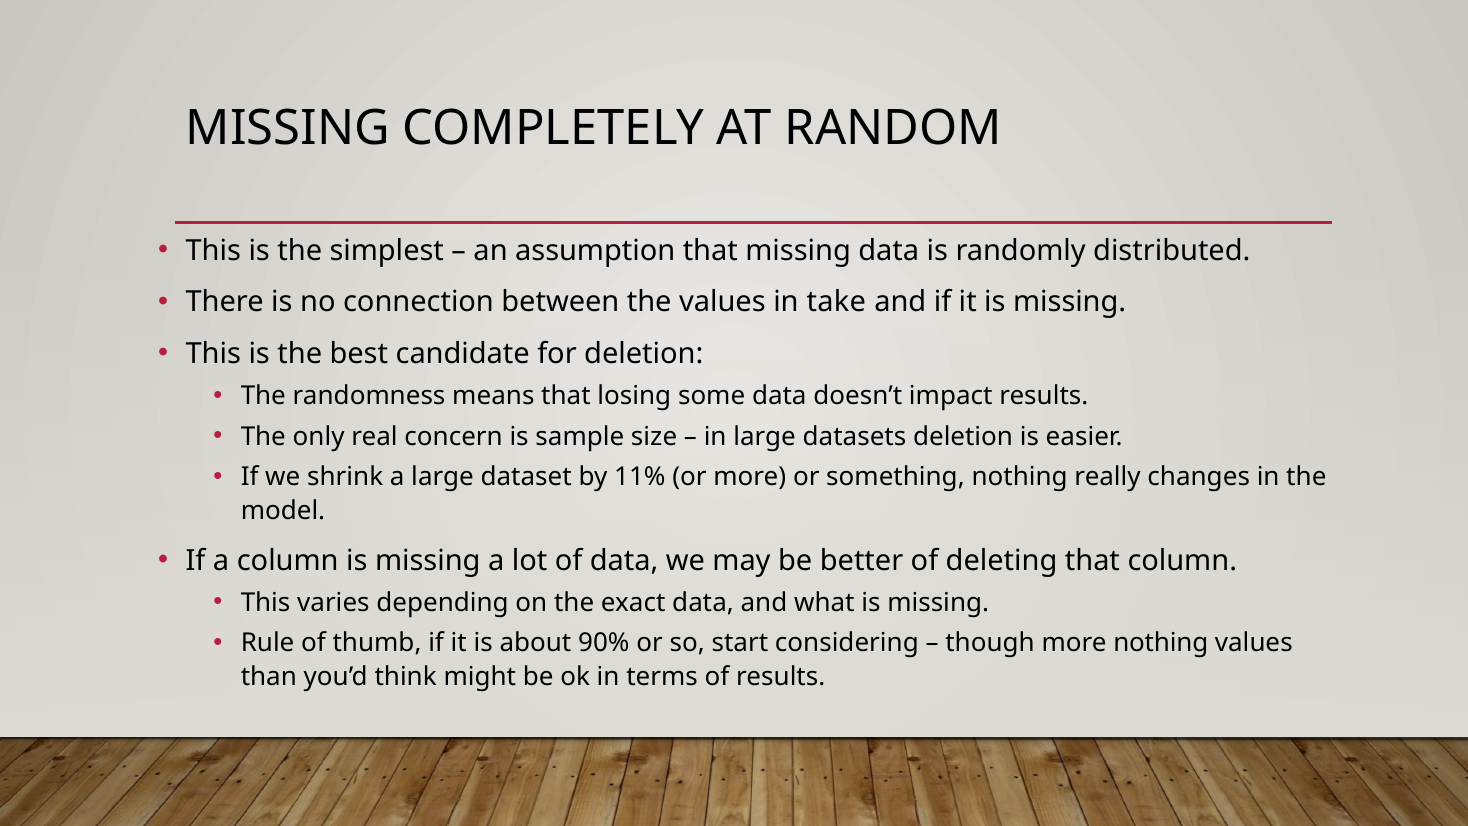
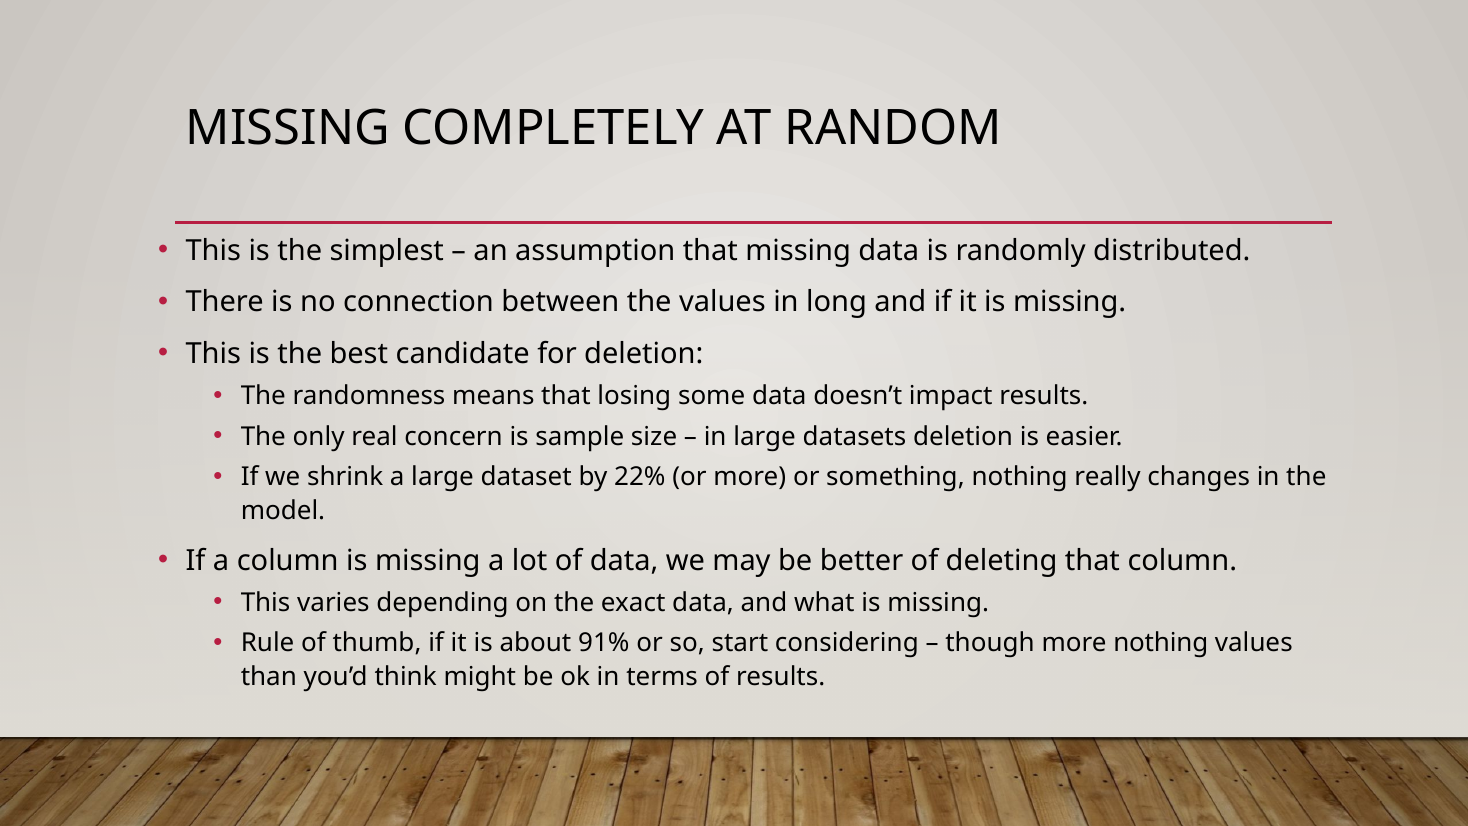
take: take -> long (836, 302)
11%: 11% -> 22% (640, 477)
90%: 90% -> 91% (604, 643)
